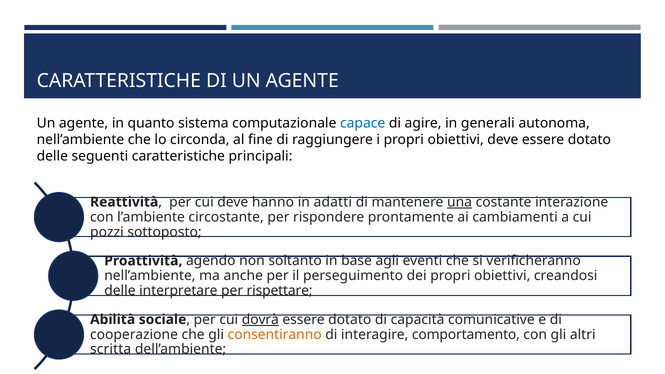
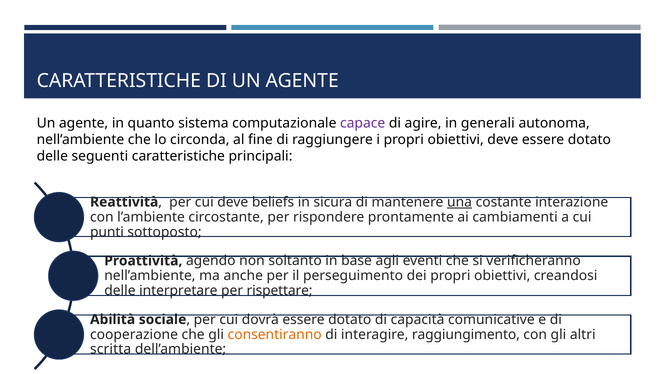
capace colour: blue -> purple (363, 123)
hanno: hanno -> beliefs (273, 202)
adatti: adatti -> sicura (333, 202)
pozzi: pozzi -> punti (107, 232)
dovrà underline: present -> none (260, 320)
comportamento: comportamento -> raggiungimento (466, 334)
